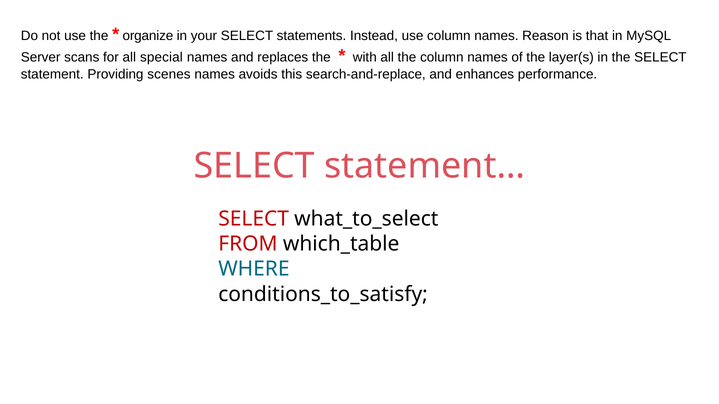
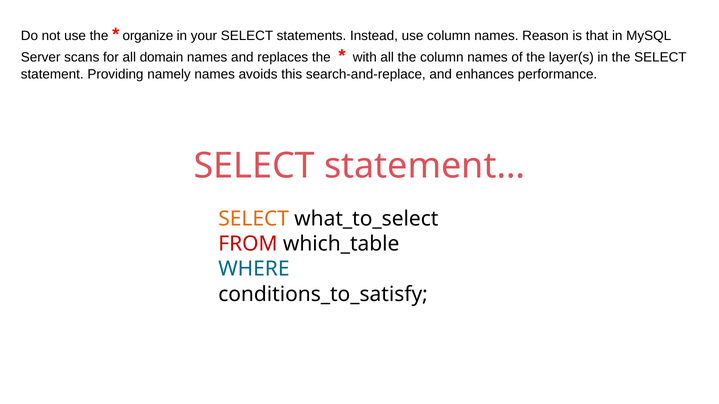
special: special -> domain (162, 57)
scenes: scenes -> namely (169, 74)
SELECT colour: red -> orange (254, 219)
